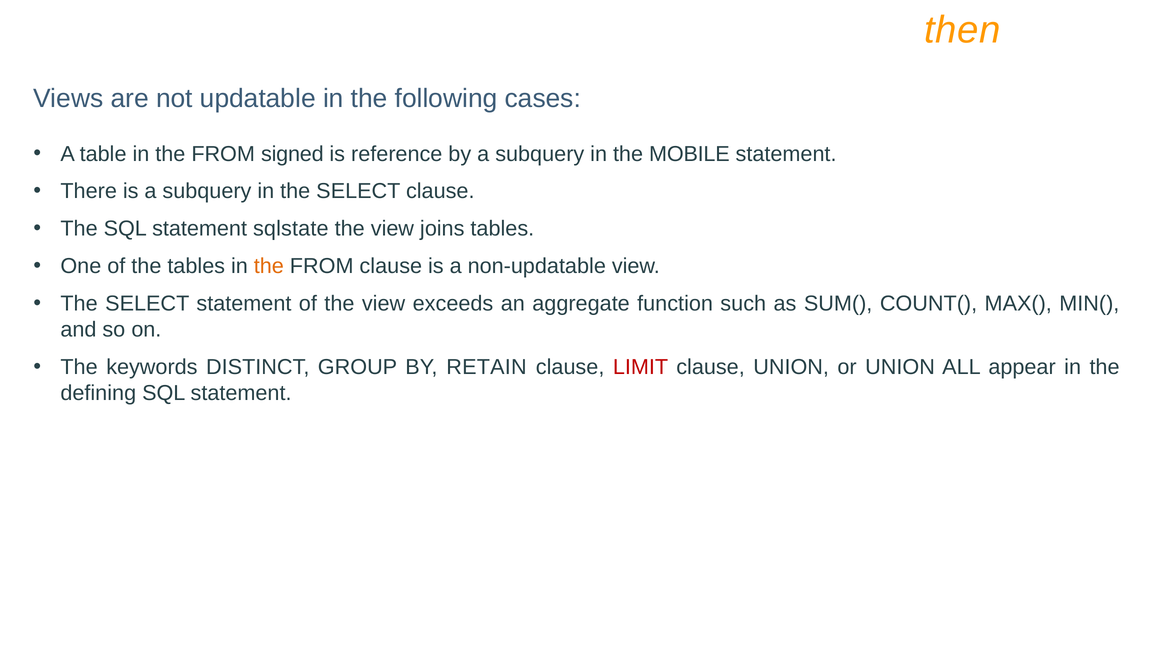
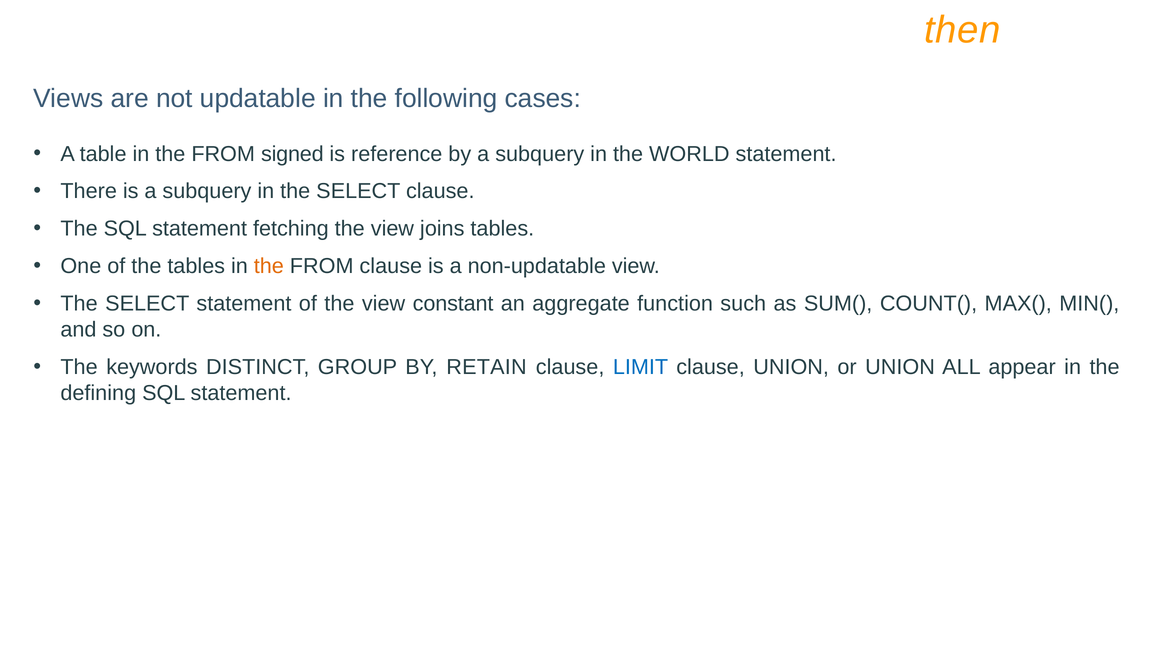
MOBILE: MOBILE -> WORLD (689, 154)
sqlstate: sqlstate -> fetching (291, 229)
exceeds: exceeds -> constant (453, 304)
LIMIT colour: red -> blue (641, 367)
